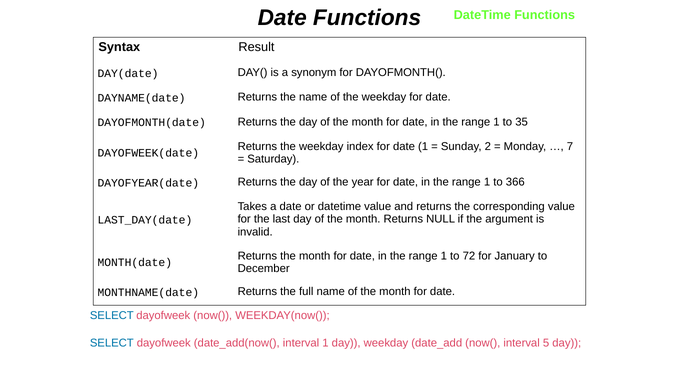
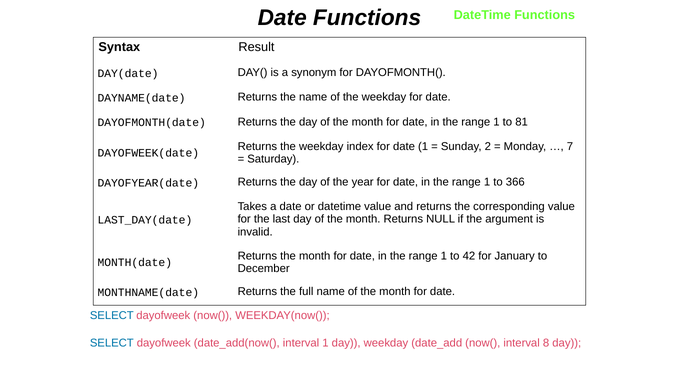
35: 35 -> 81 (522, 122)
72: 72 -> 42 (469, 256)
5: 5 -> 8 (546, 343)
